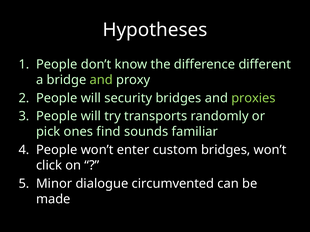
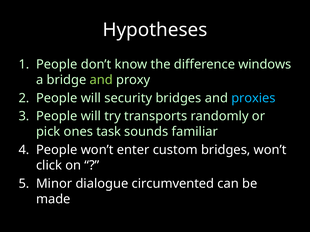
different: different -> windows (265, 64)
proxies colour: light green -> light blue (253, 98)
find: find -> task (109, 132)
